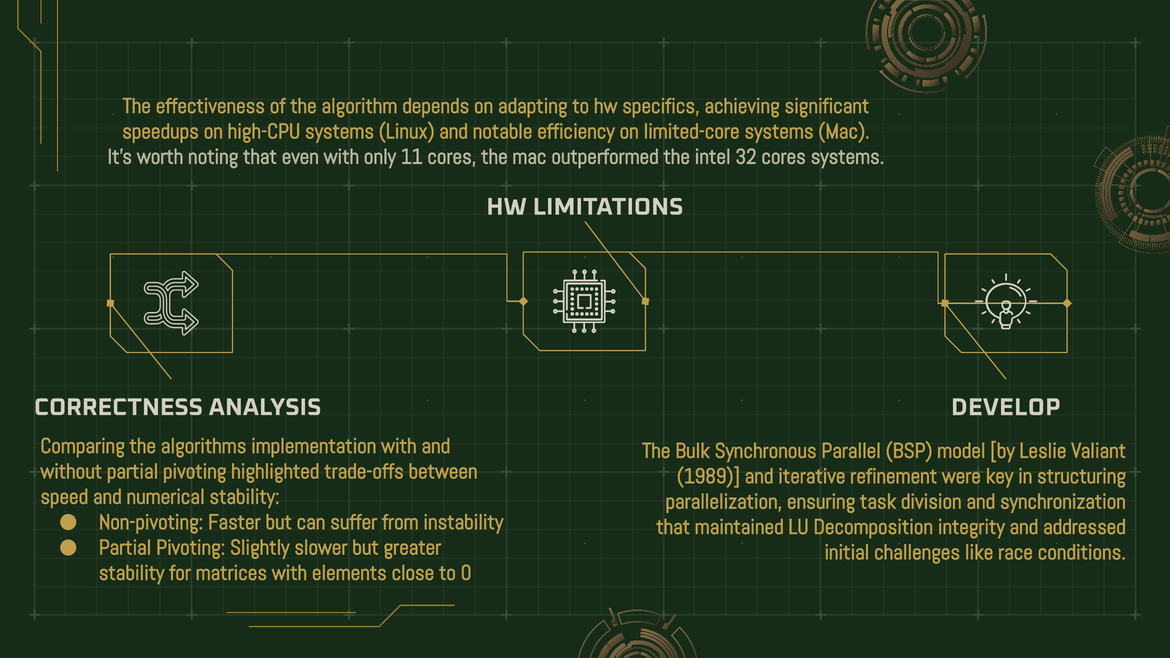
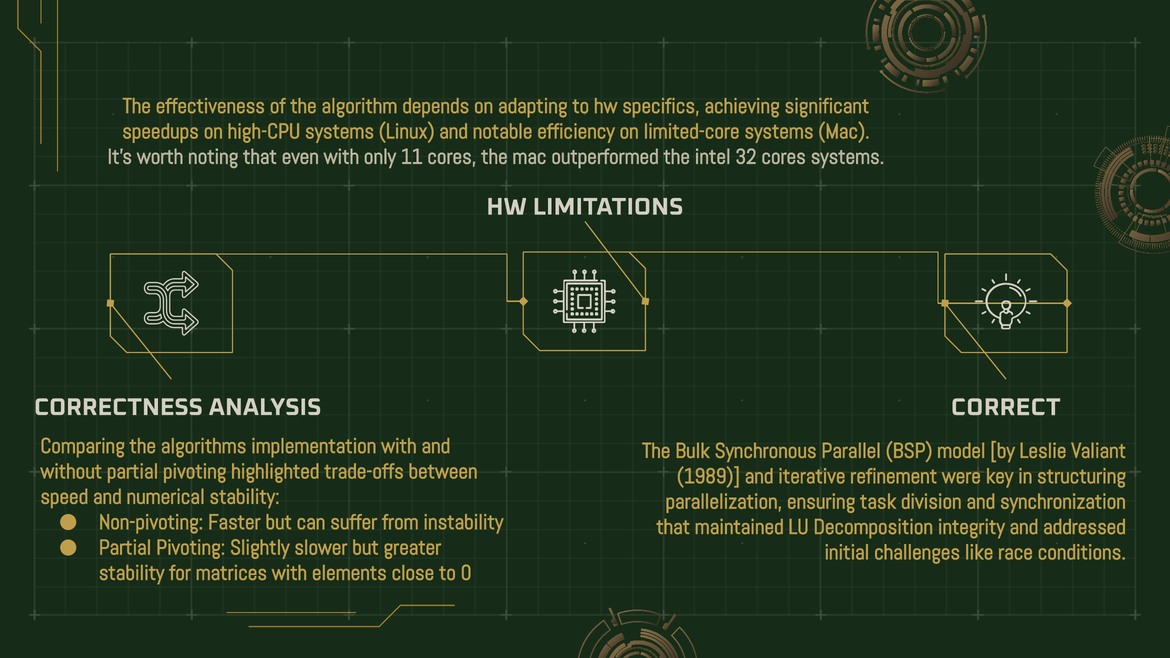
DEVELOP: DEVELOP -> CORRECT (1006, 407)
